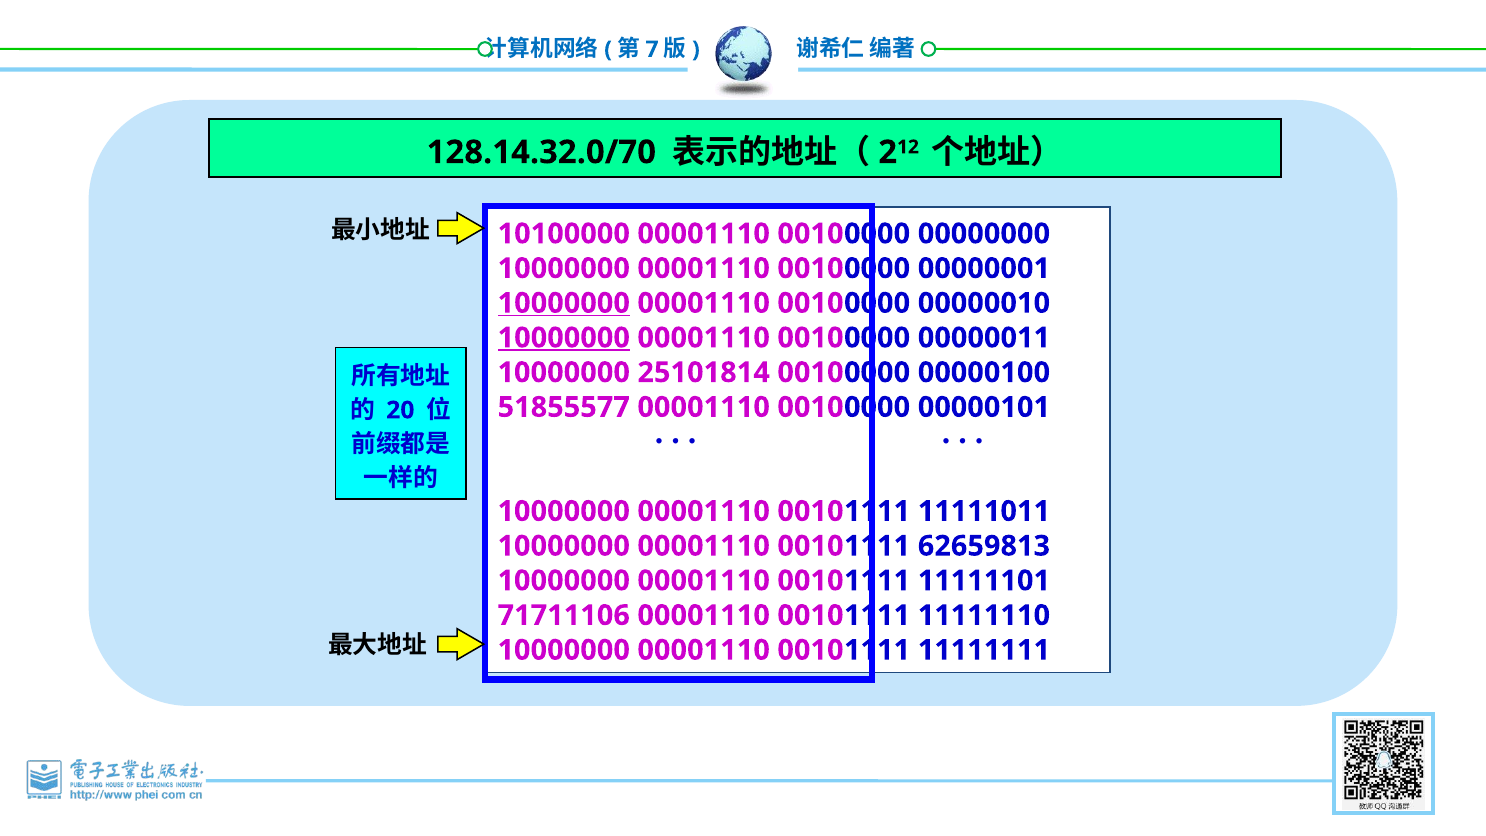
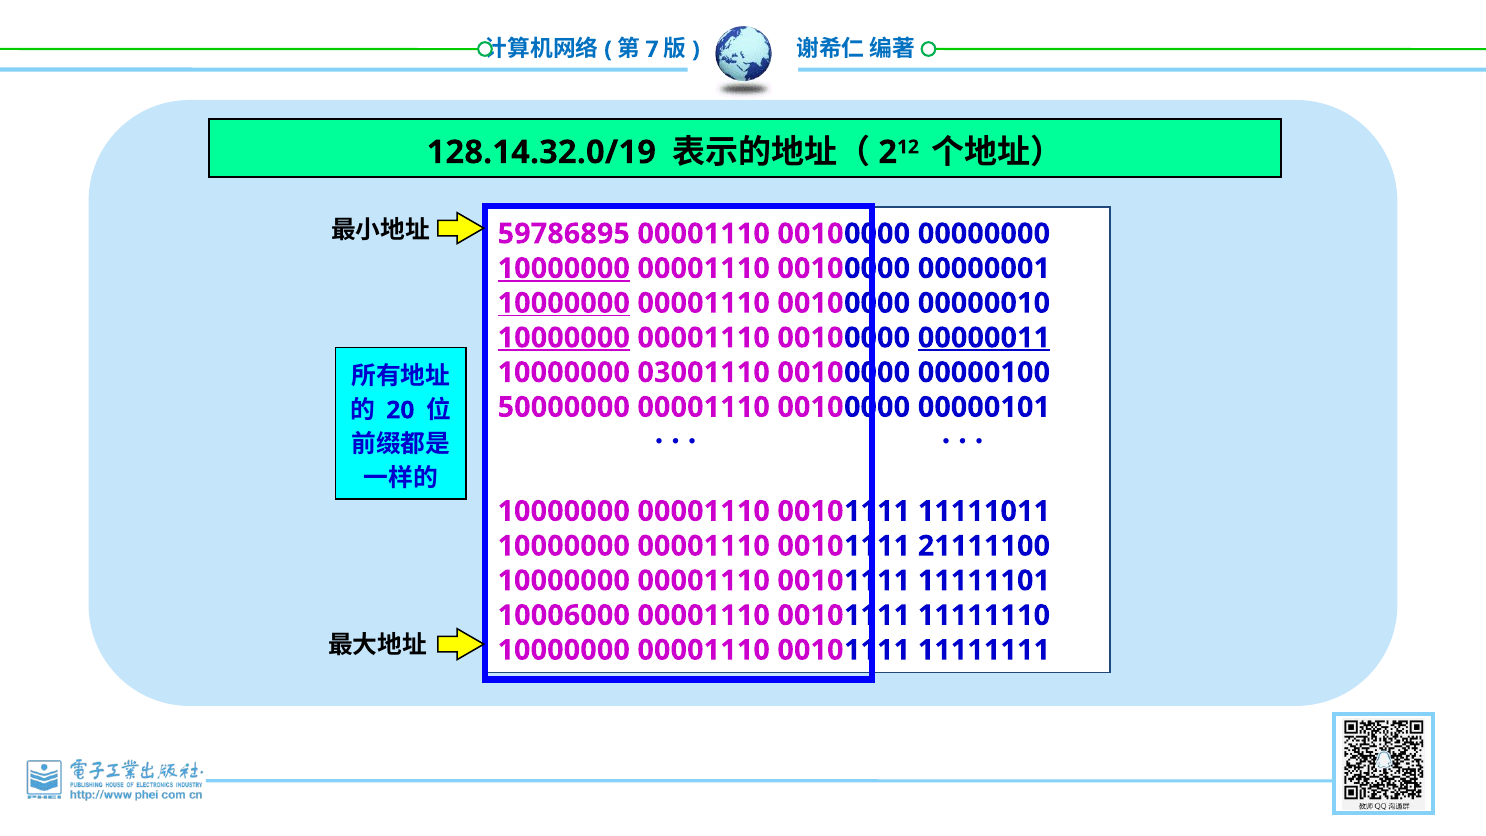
128.14.32.0/70: 128.14.32.0/70 -> 128.14.32.0/19 (541, 152)
10100000: 10100000 -> 59786895 (564, 234)
10000000 underline: none -> present (564, 268)
00000011 underline: none -> present (984, 338)
25101814: 25101814 -> 03001110 (704, 372)
51855577: 51855577 -> 50000000 (564, 407)
62659813: 62659813 -> 21111100 (984, 546)
71711106: 71711106 -> 10006000 (564, 615)
